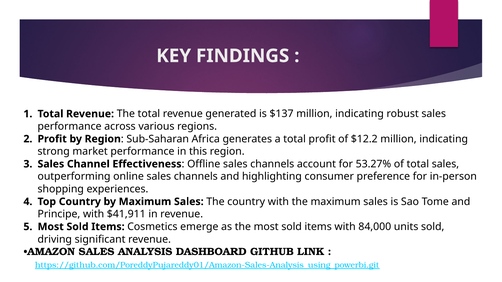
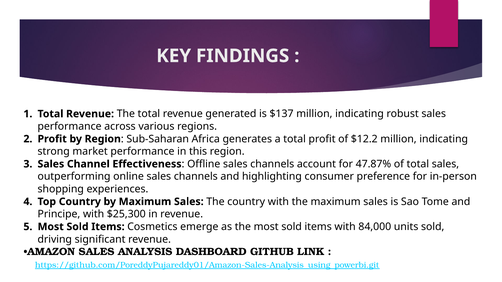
53.27%: 53.27% -> 47.87% (373, 164)
$41,911: $41,911 -> $25,300 (126, 214)
